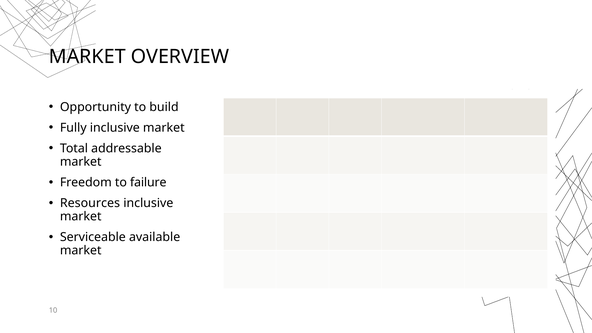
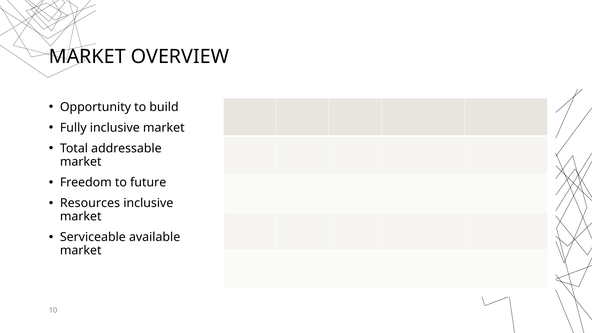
failure: failure -> future (148, 182)
